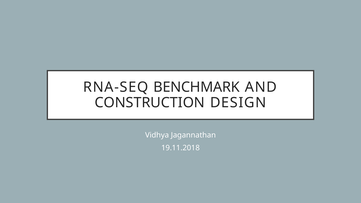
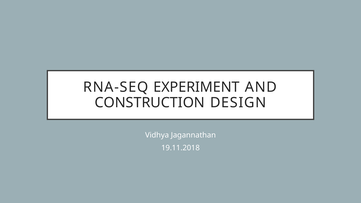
BENCHMARK: BENCHMARK -> EXPERIMENT (197, 87)
